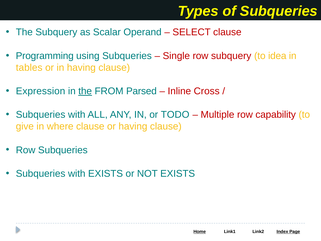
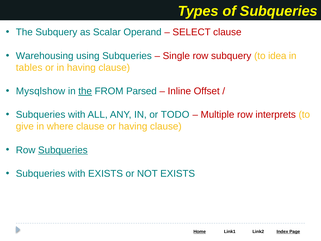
Programming: Programming -> Warehousing (45, 56)
Expression: Expression -> Mysqlshow (41, 91)
Cross: Cross -> Offset (207, 91)
capability: capability -> interprets (276, 115)
Subqueries underline: none -> present (63, 150)
